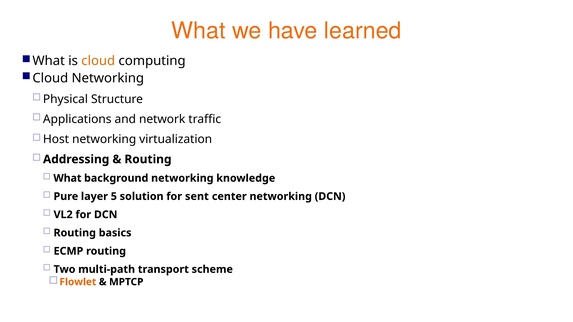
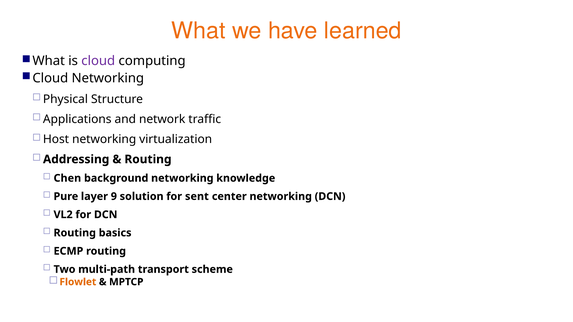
cloud colour: orange -> purple (98, 61)
What: What -> Chen (67, 178)
5: 5 -> 9 (114, 197)
